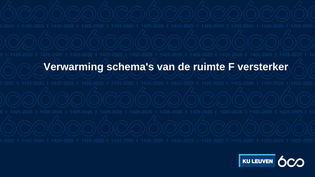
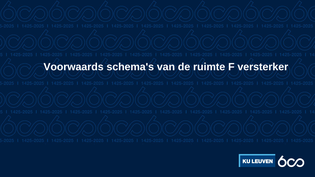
Verwarming: Verwarming -> Voorwaards (74, 67)
